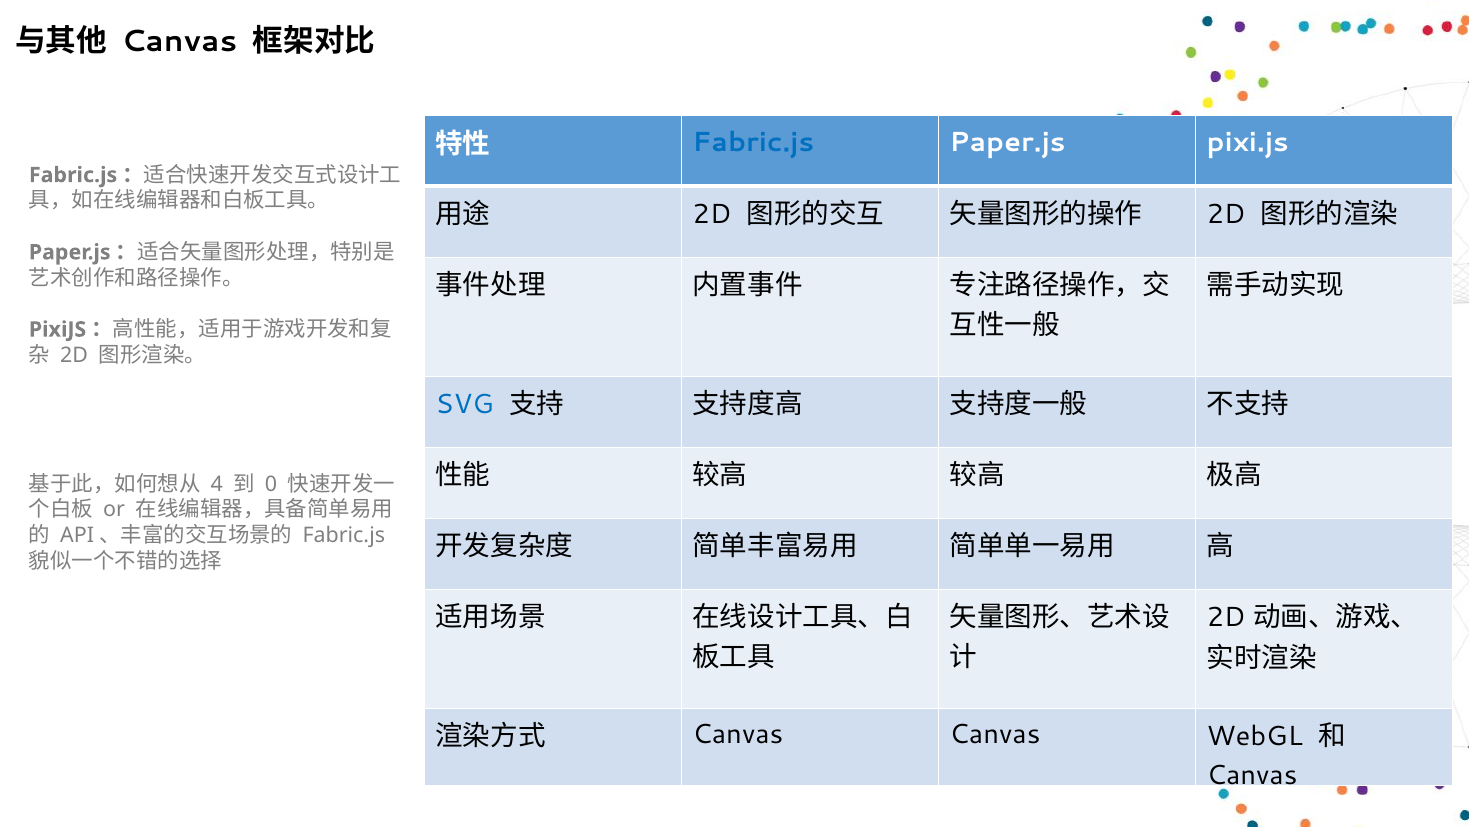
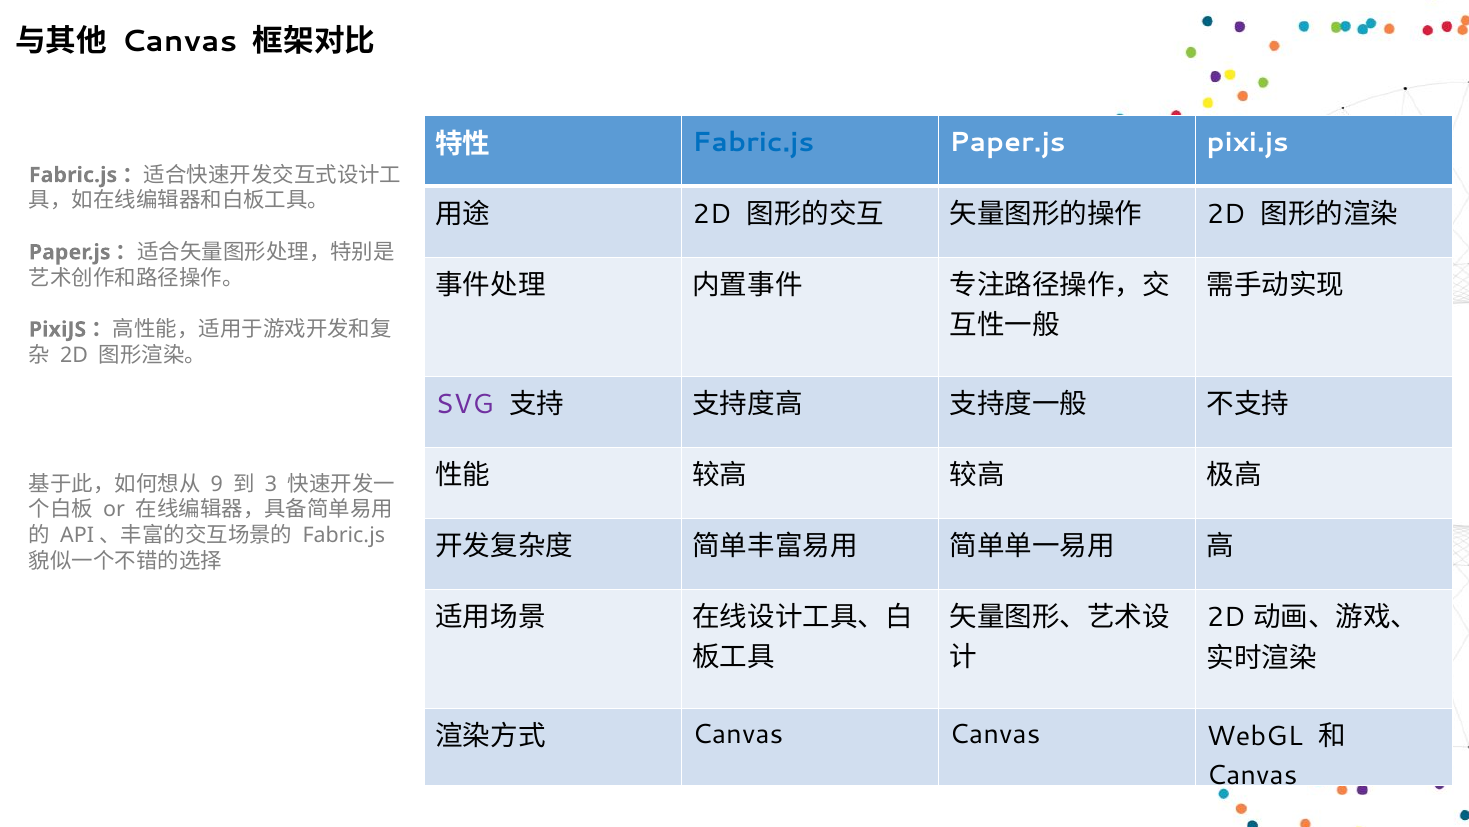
SVG colour: blue -> purple (465, 405)
4: 4 -> 9 (217, 484)
0: 0 -> 3 (271, 484)
